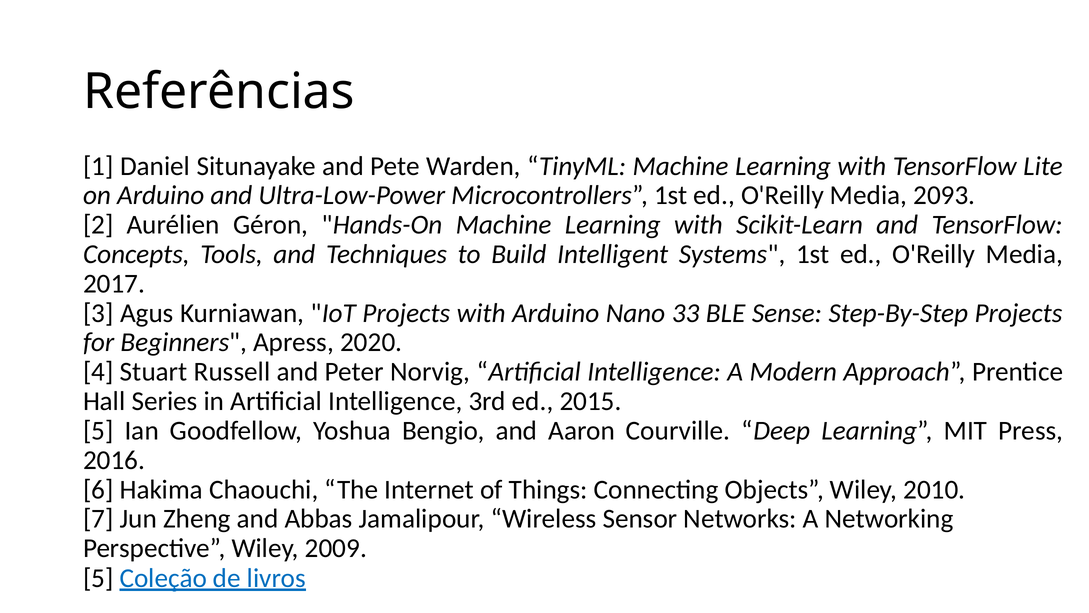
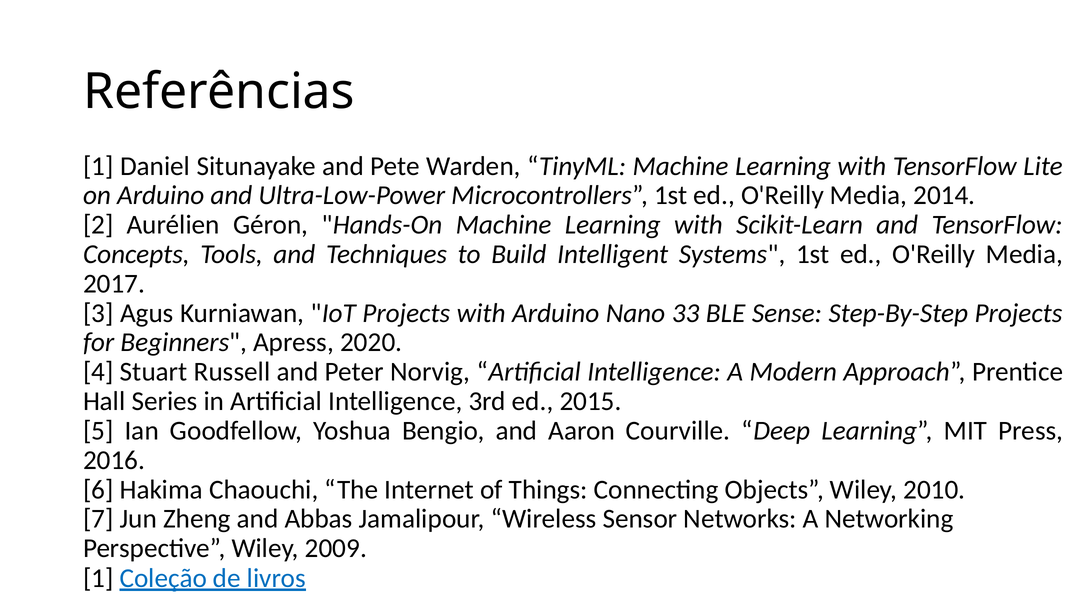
2093: 2093 -> 2014 (944, 195)
5: 5 -> 1 (98, 578)
